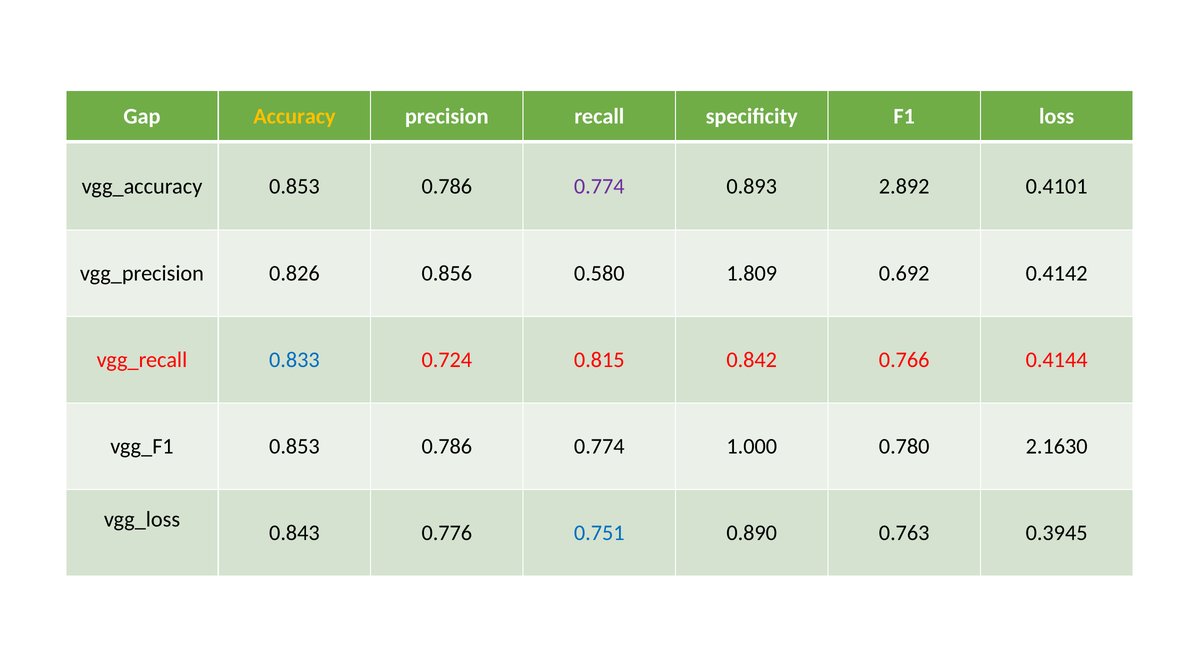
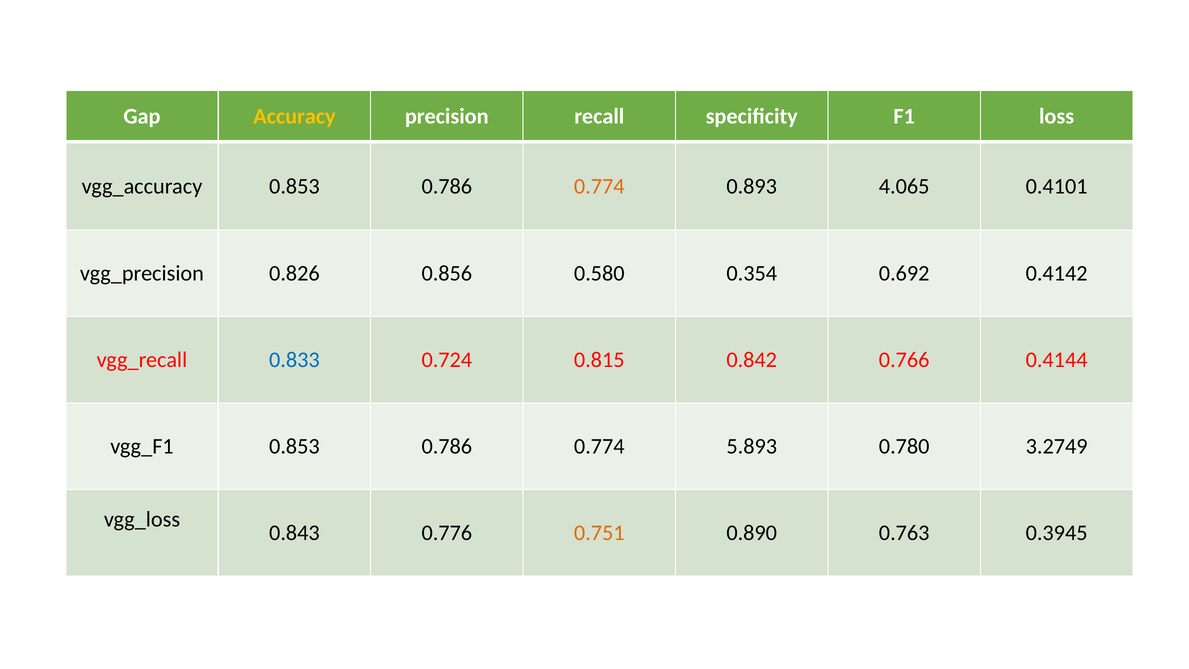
0.774 colour: purple -> orange (599, 186)
2.892: 2.892 -> 4.065 (904, 186)
1.809: 1.809 -> 0.354 (752, 273)
1.000: 1.000 -> 5.893 (752, 446)
2.1630: 2.1630 -> 3.2749 (1057, 446)
0.751 colour: blue -> orange (599, 533)
